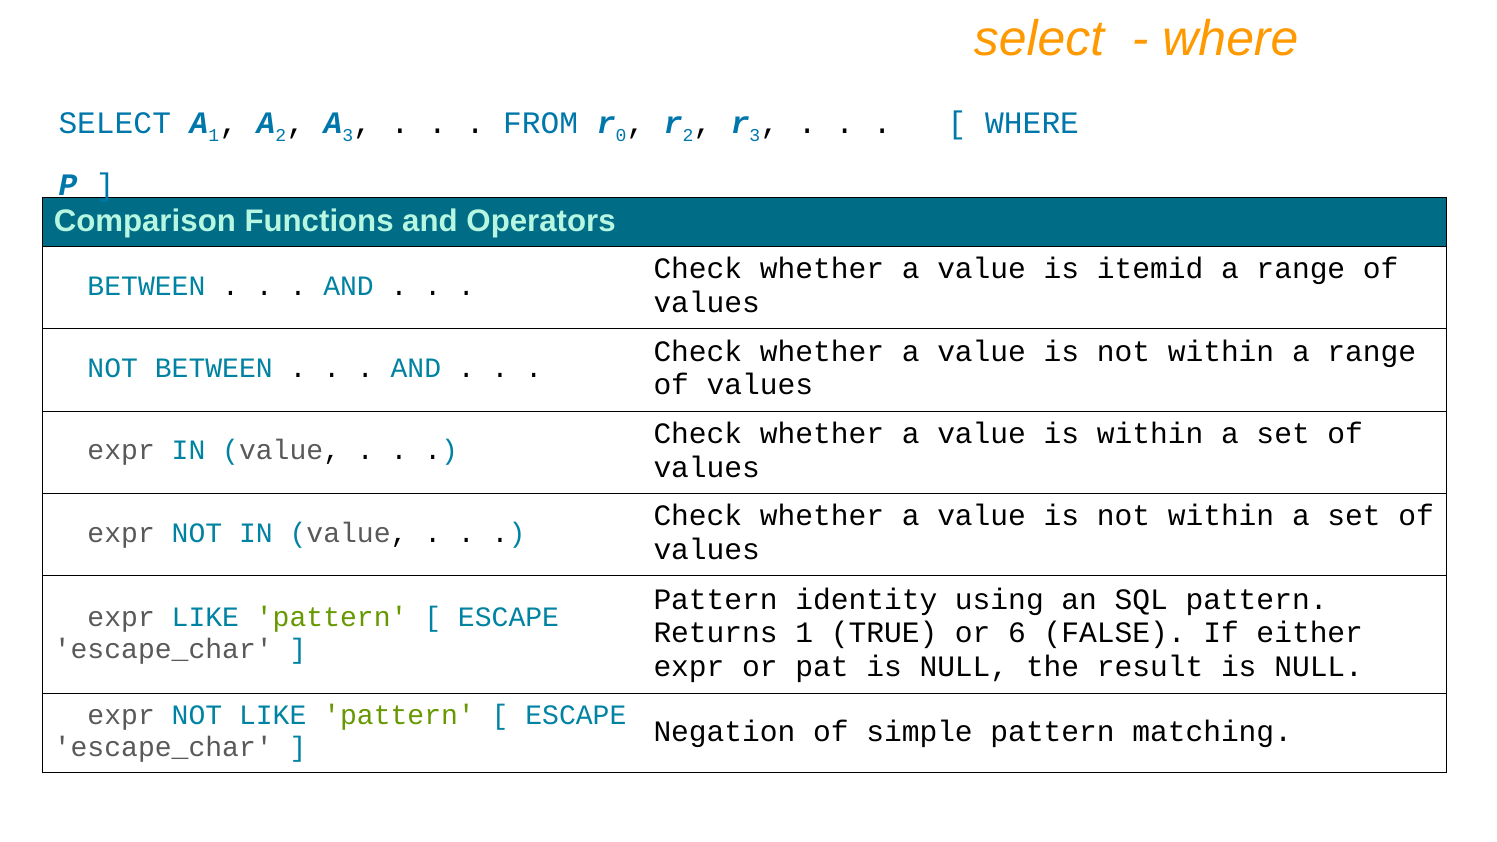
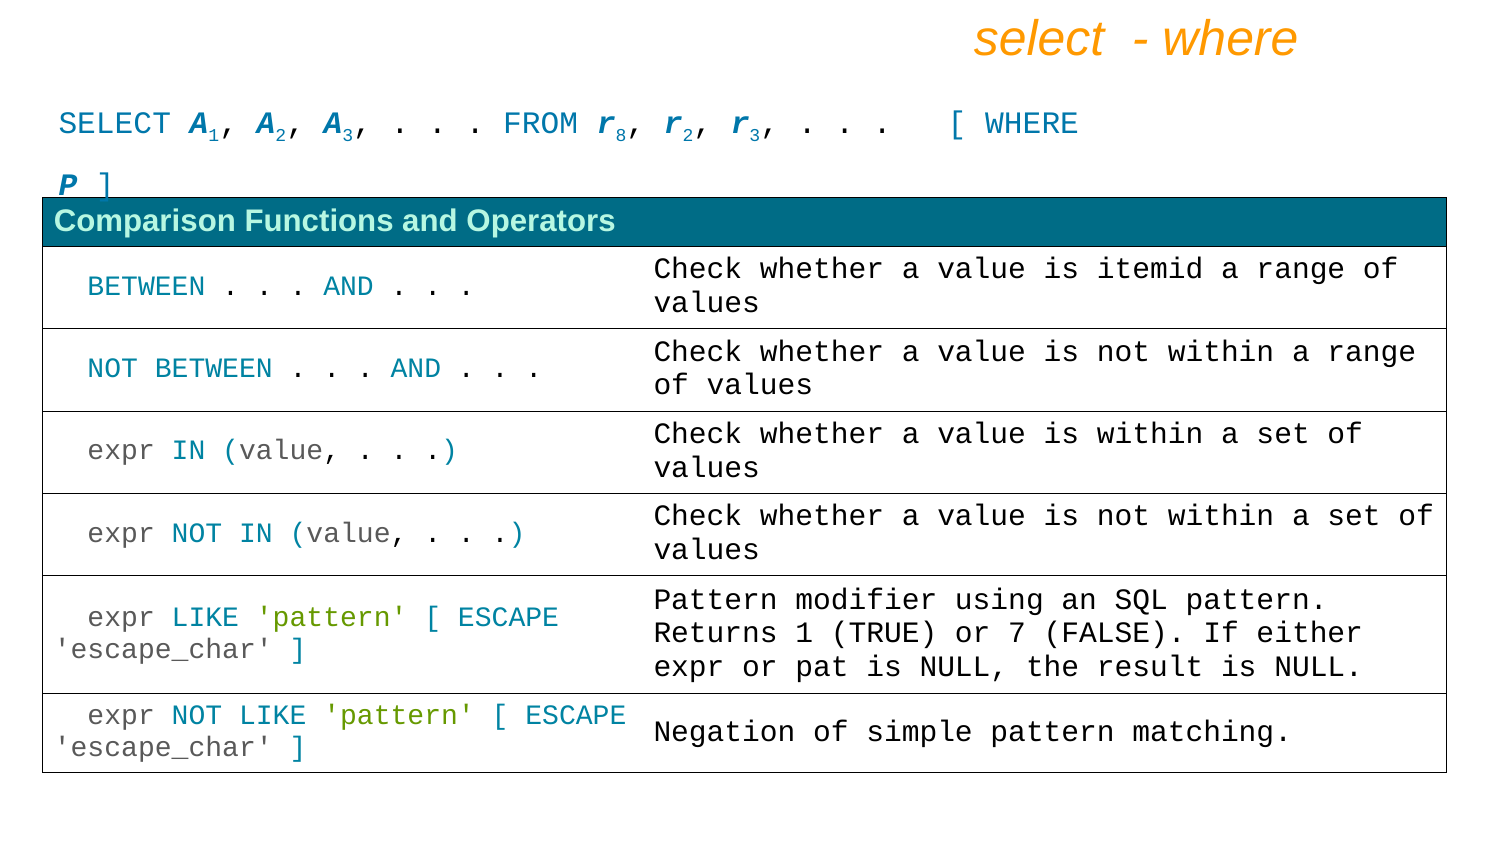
0: 0 -> 8 (621, 136)
identity: identity -> modifier (866, 600)
6: 6 -> 7 (1017, 633)
